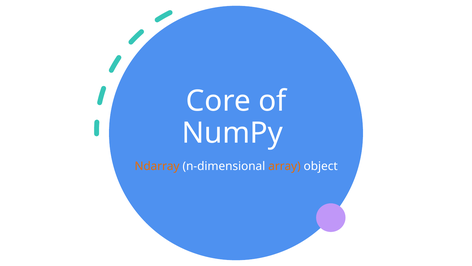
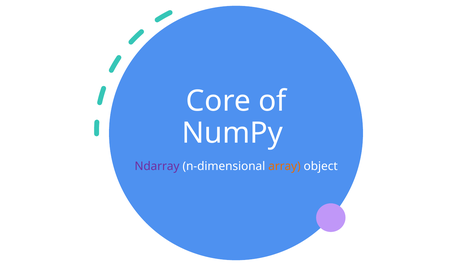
Ndarray colour: orange -> purple (157, 166)
